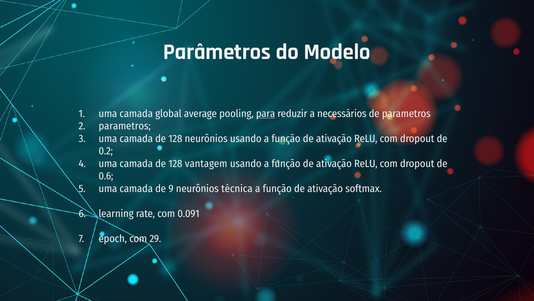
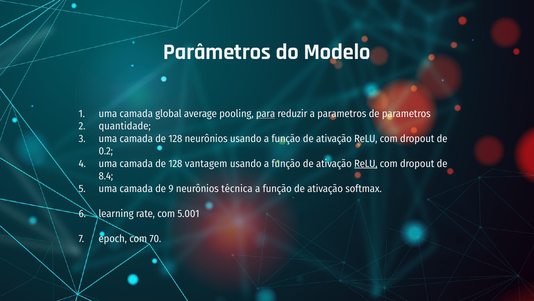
a necessários: necessários -> parametros (342, 113)
parametros: parametros -> quantidade (125, 126)
ReLU underline: none -> present (366, 163)
0.6: 0.6 -> 8.4 (106, 176)
0.091: 0.091 -> 5.001 (188, 213)
29: 29 -> 70 (155, 238)
